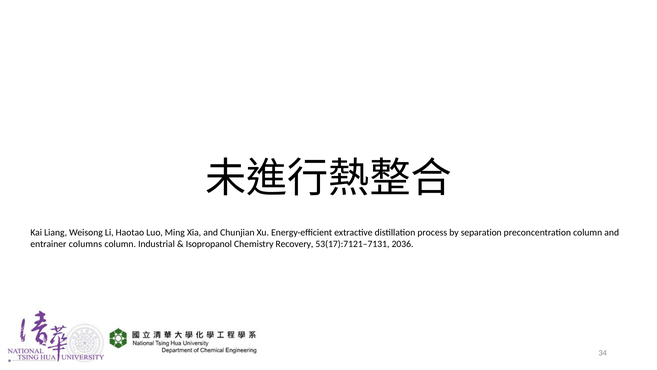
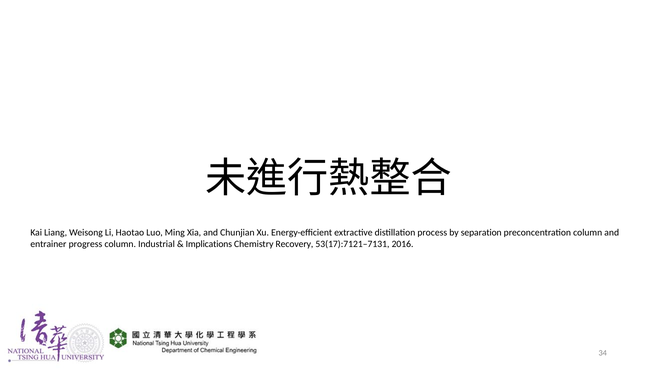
columns: columns -> progress (85, 244)
Isopropanol: Isopropanol -> Implications (209, 244)
2036: 2036 -> 2016 (403, 244)
